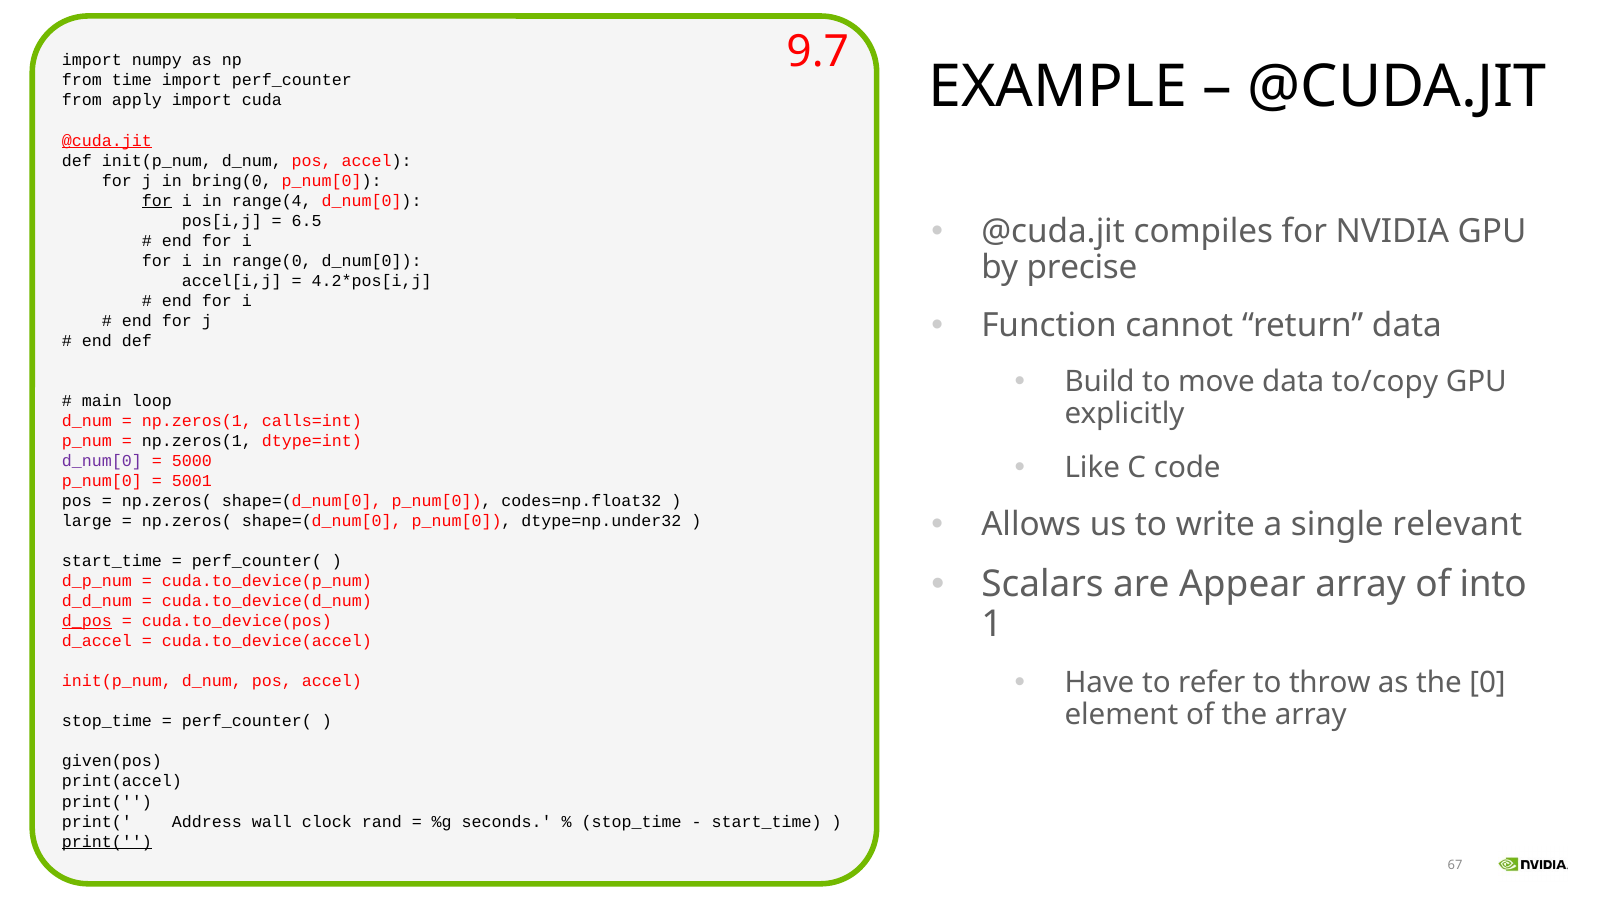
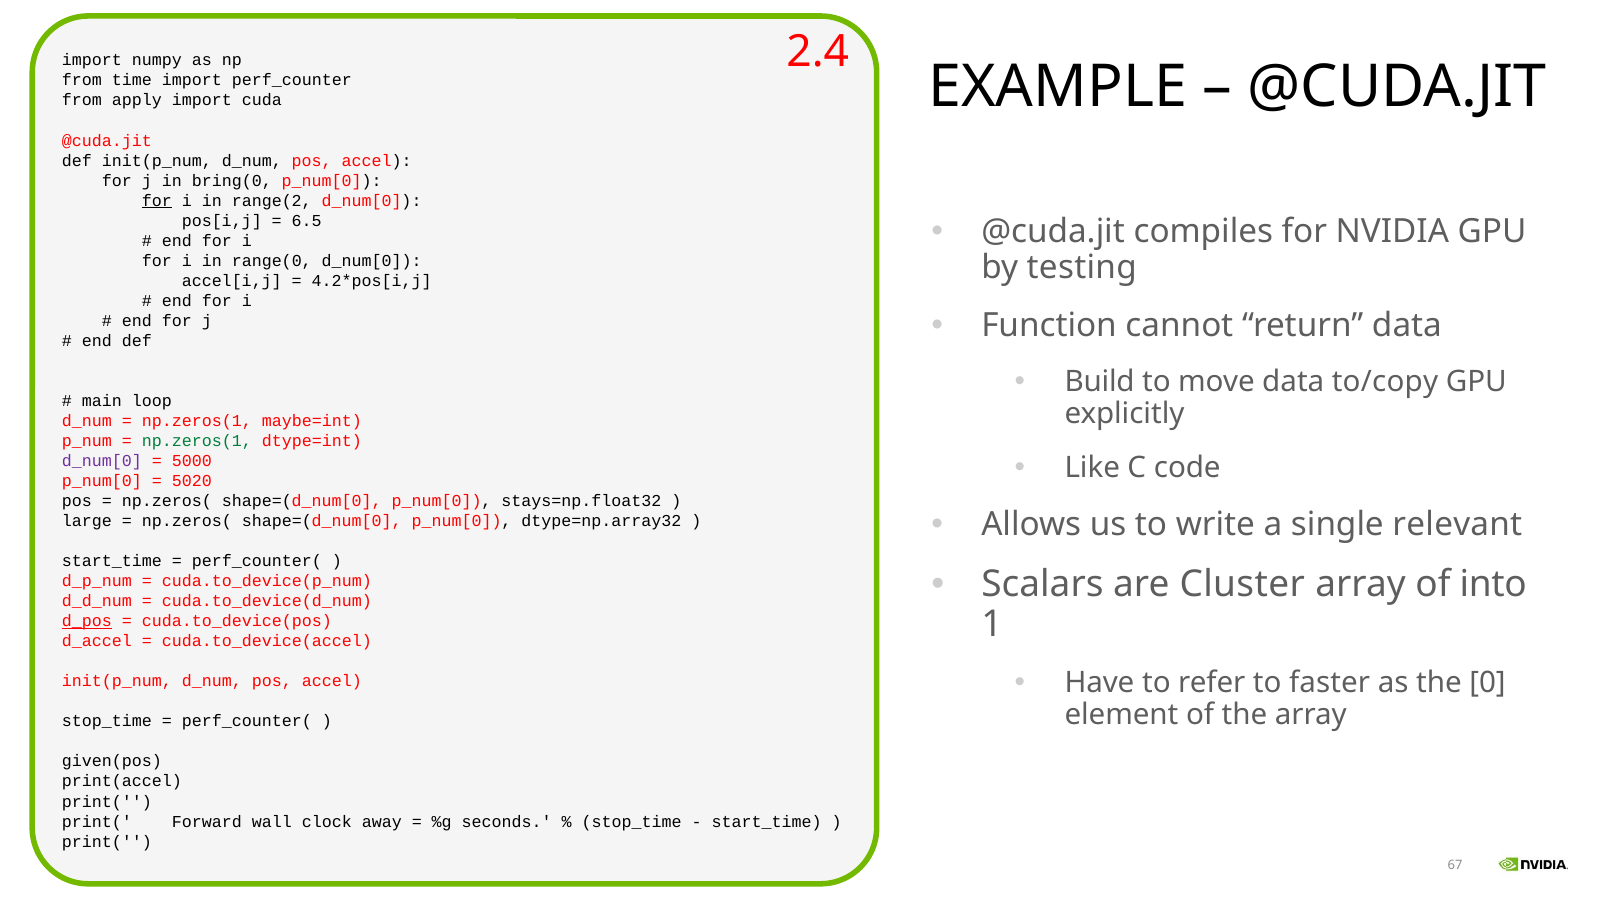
9.7: 9.7 -> 2.4 (818, 52)
@cuda.jit underline: present -> none (107, 141)
range(4: range(4 -> range(2 (272, 201)
precise: precise -> testing (1082, 268)
calls=int: calls=int -> maybe=int (312, 421)
np.zeros(1 colour: black -> green (197, 441)
5001: 5001 -> 5020 (192, 481)
codes=np.float32: codes=np.float32 -> stays=np.float32 (581, 501)
dtype=np.under32: dtype=np.under32 -> dtype=np.array32 (601, 521)
Appear: Appear -> Cluster (1242, 585)
throw: throw -> faster (1330, 683)
Address: Address -> Forward (207, 821)
rand: rand -> away (382, 821)
print( underline: present -> none (107, 841)
